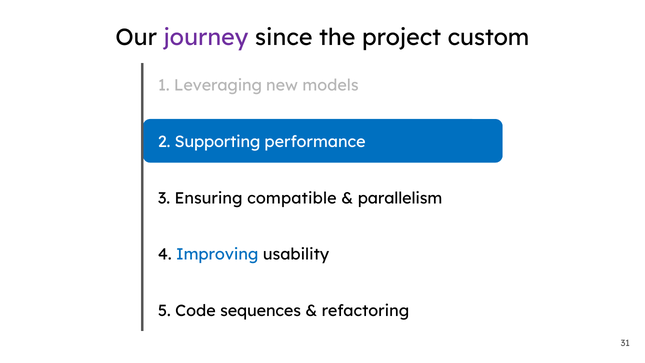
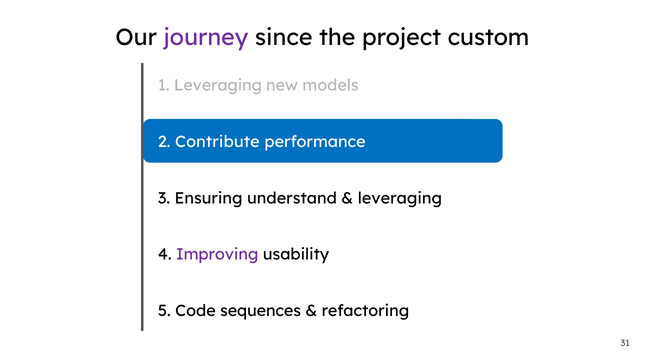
Supporting: Supporting -> Contribute (217, 142)
compatible: compatible -> understand (292, 198)
parallelism: parallelism -> leveraging (400, 198)
Improving colour: blue -> purple (217, 254)
